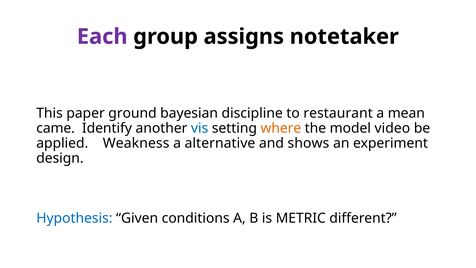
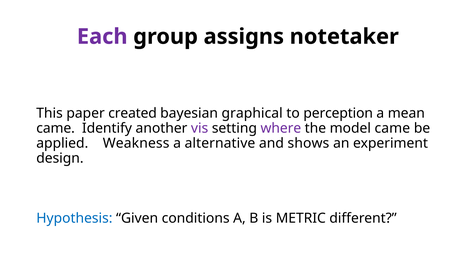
ground: ground -> created (133, 113)
discipline: discipline -> graphical (252, 113)
restaurant: restaurant -> perception (338, 113)
vis colour: blue -> purple (200, 128)
where colour: orange -> purple (281, 128)
model video: video -> came (392, 128)
